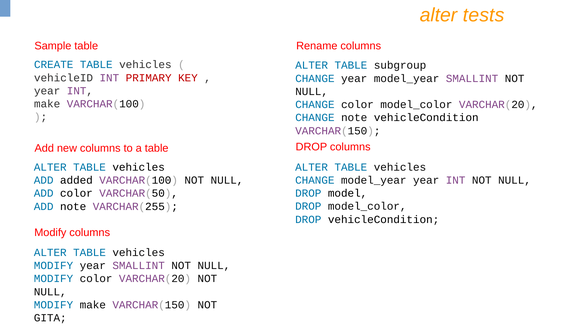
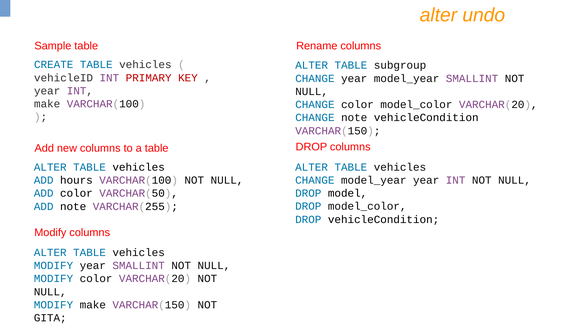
tests: tests -> undo (484, 15)
added: added -> hours (76, 180)
